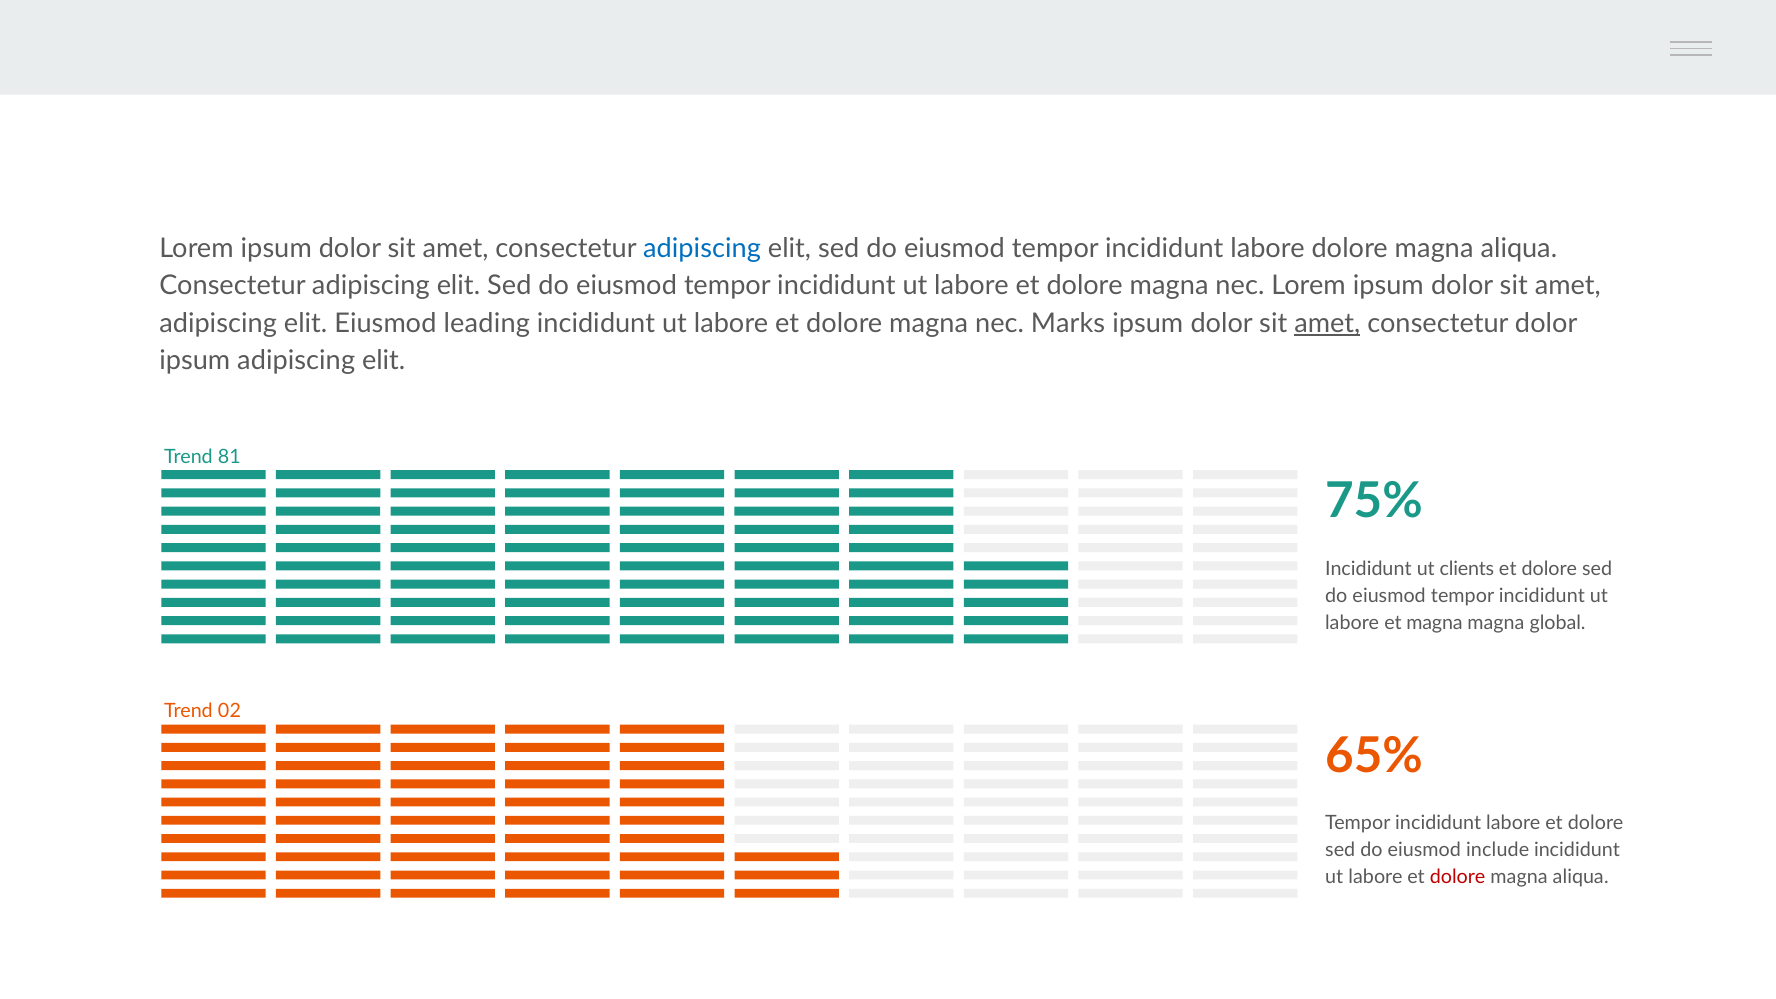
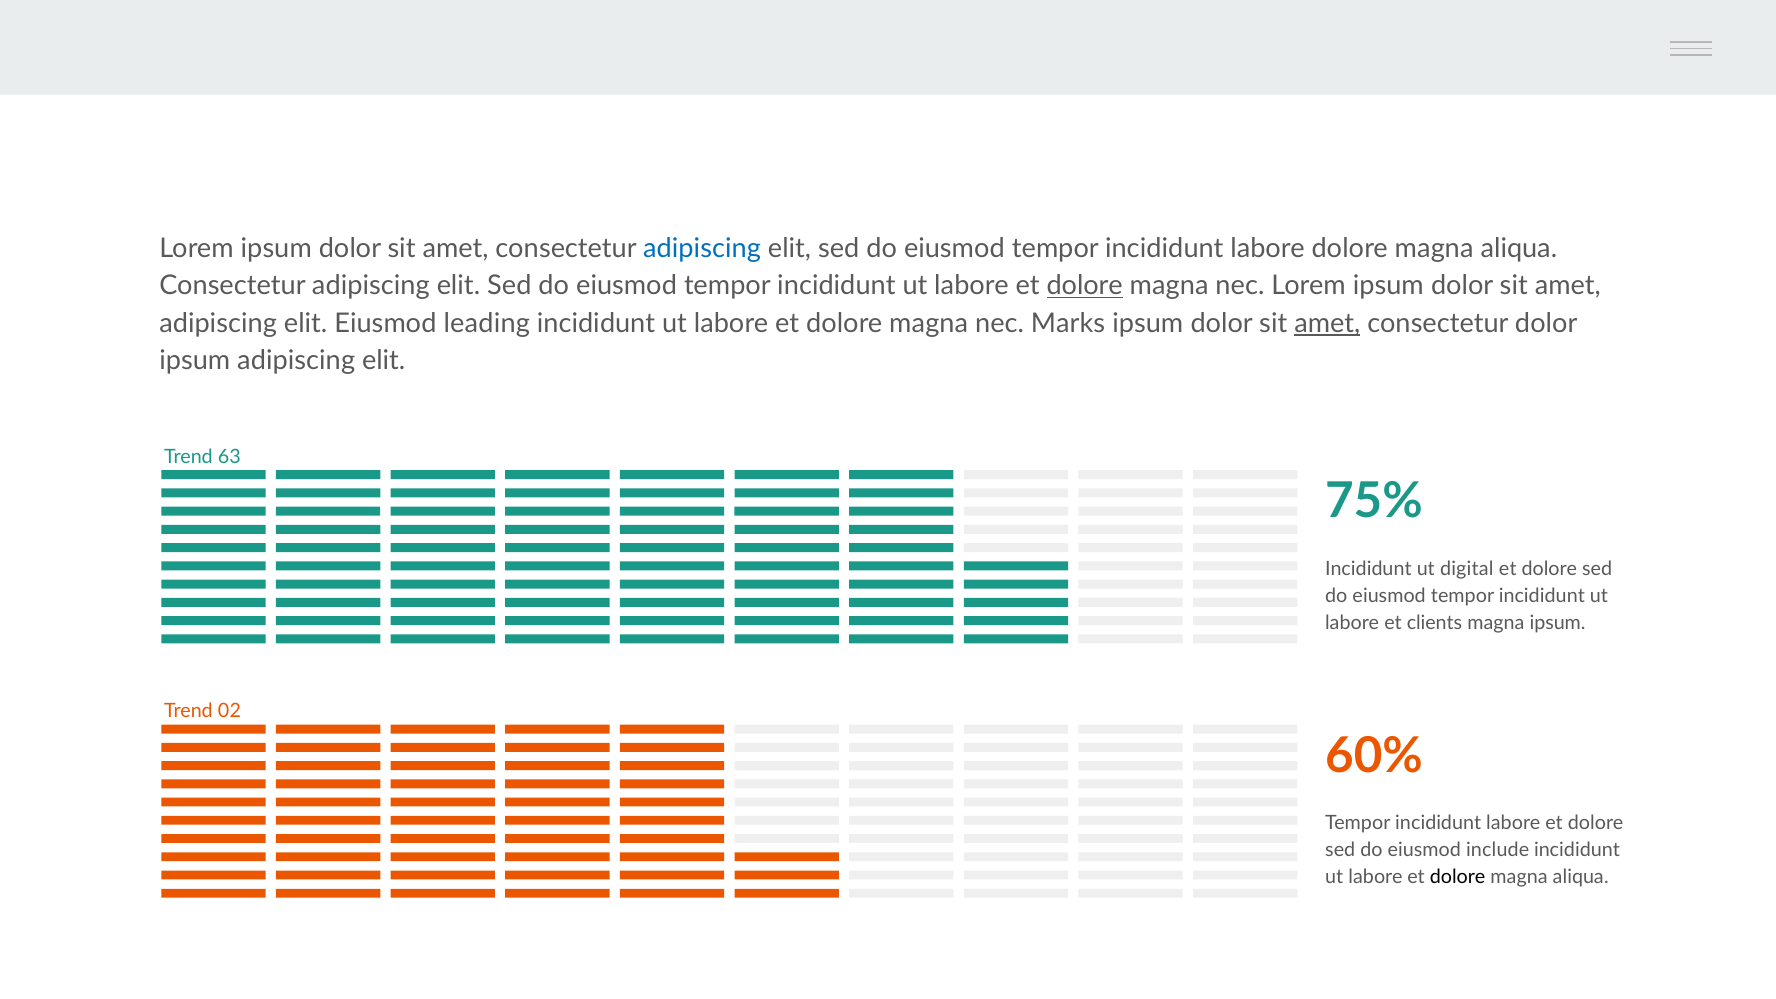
dolore underline: none -> present (1085, 286)
81: 81 -> 63 (229, 457)
clients: clients -> digital (1467, 569)
et magna: magna -> clients (1434, 623)
magna global: global -> ipsum (1558, 623)
65%: 65% -> 60% (1374, 756)
dolore colour: red -> black (1458, 878)
